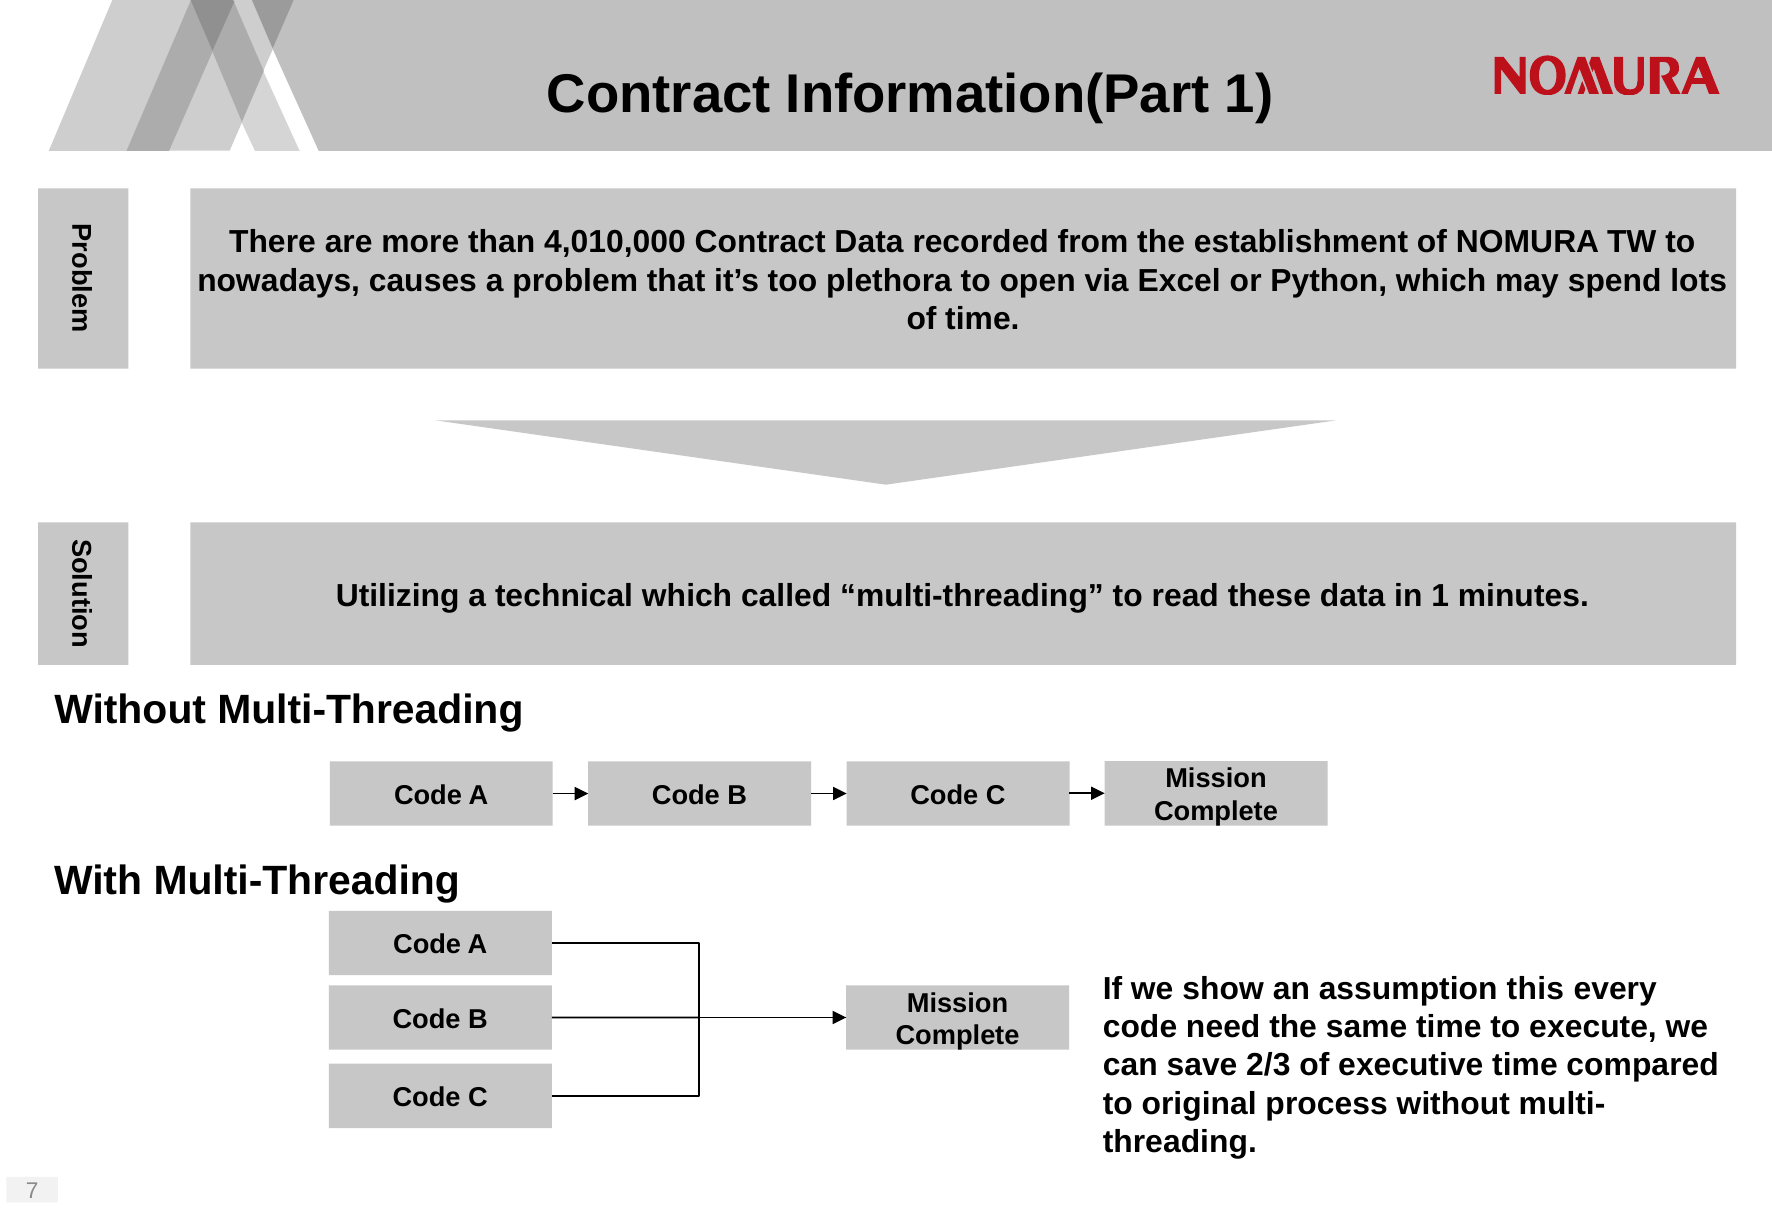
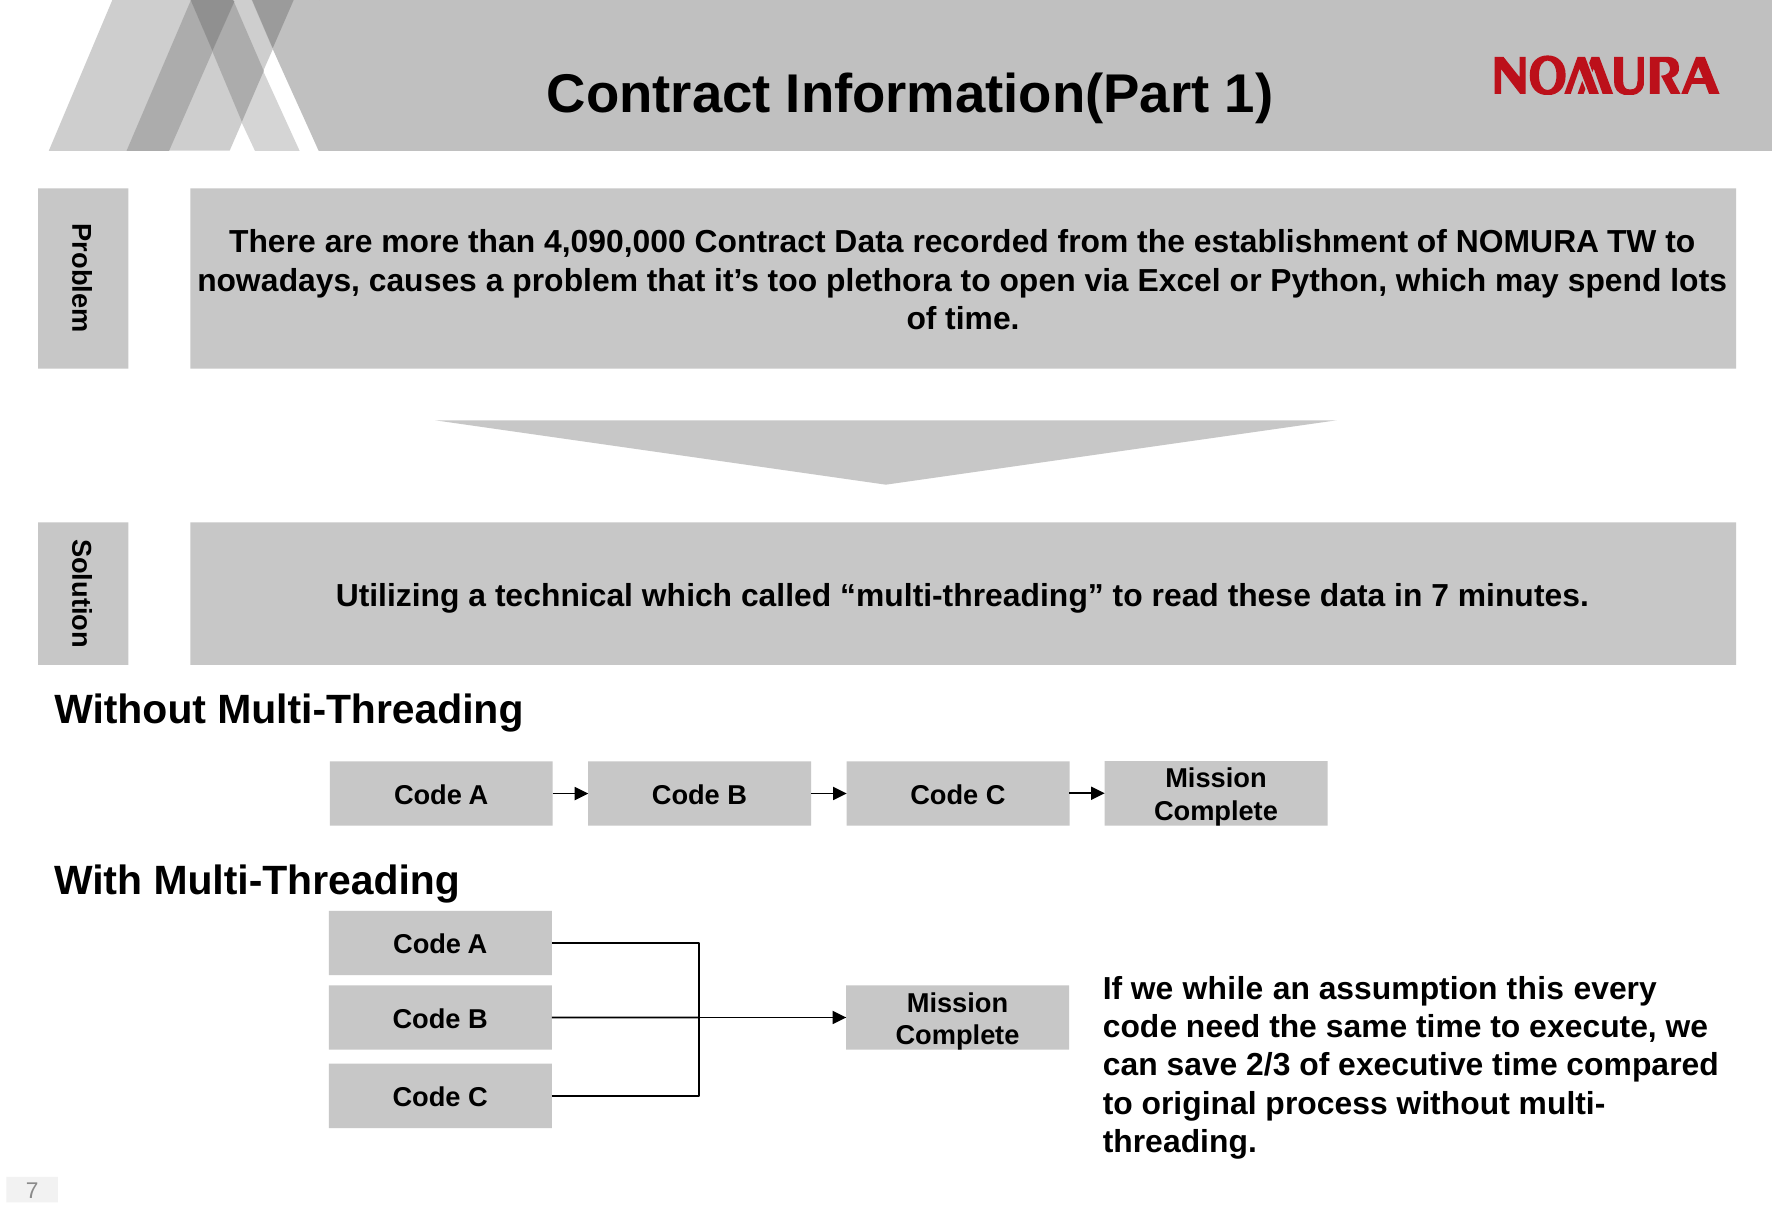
4,010,000: 4,010,000 -> 4,090,000 (615, 242)
in 1: 1 -> 7 (1440, 596)
show: show -> while (1223, 989)
